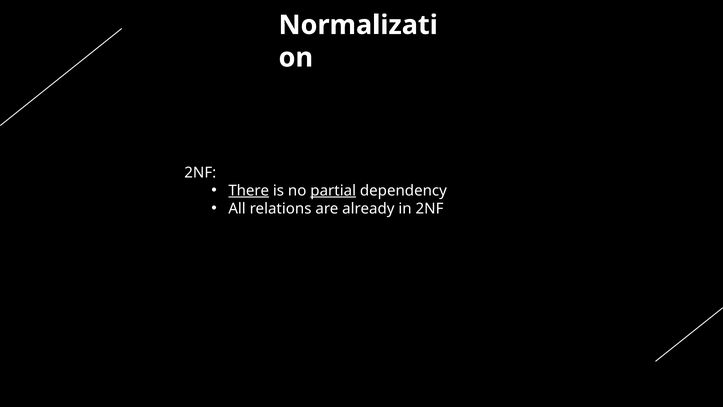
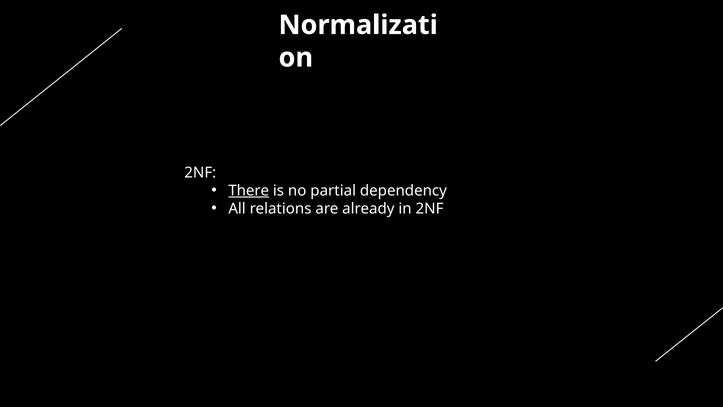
partial underline: present -> none (333, 190)
